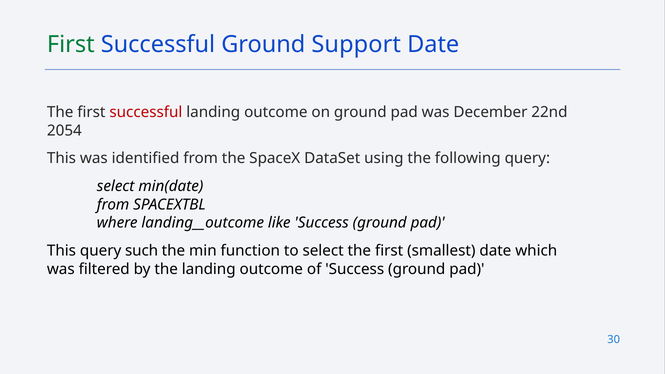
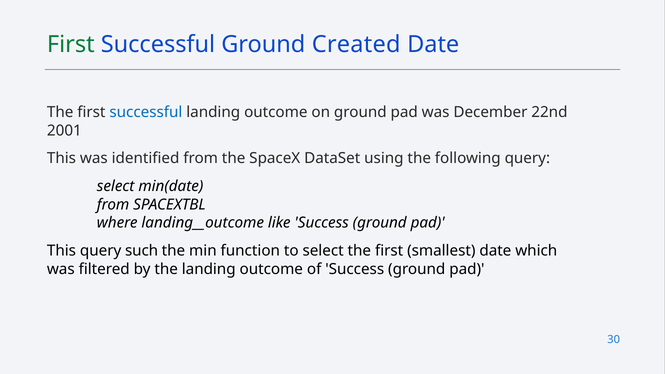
Support: Support -> Created (356, 44)
successful colour: red -> blue (146, 112)
2054: 2054 -> 2001 (64, 131)
